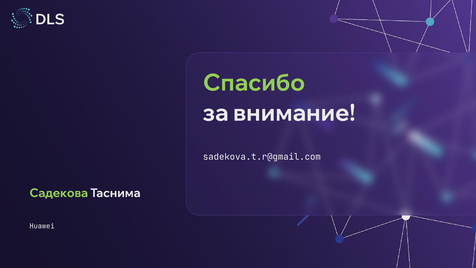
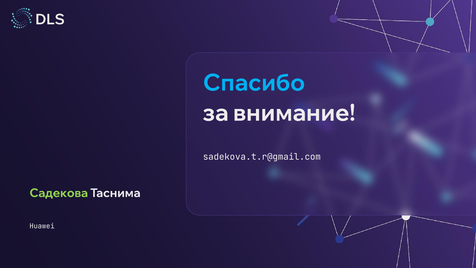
Спасибо colour: light green -> light blue (254, 83)
